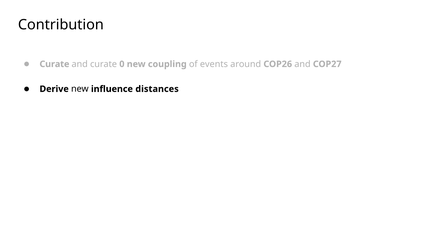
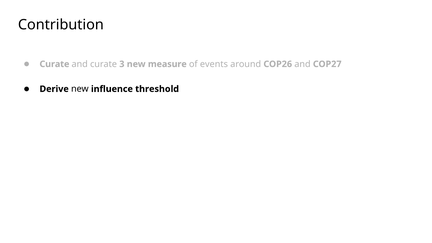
0: 0 -> 3 (122, 64)
coupling: coupling -> measure (167, 64)
distances: distances -> threshold (157, 89)
